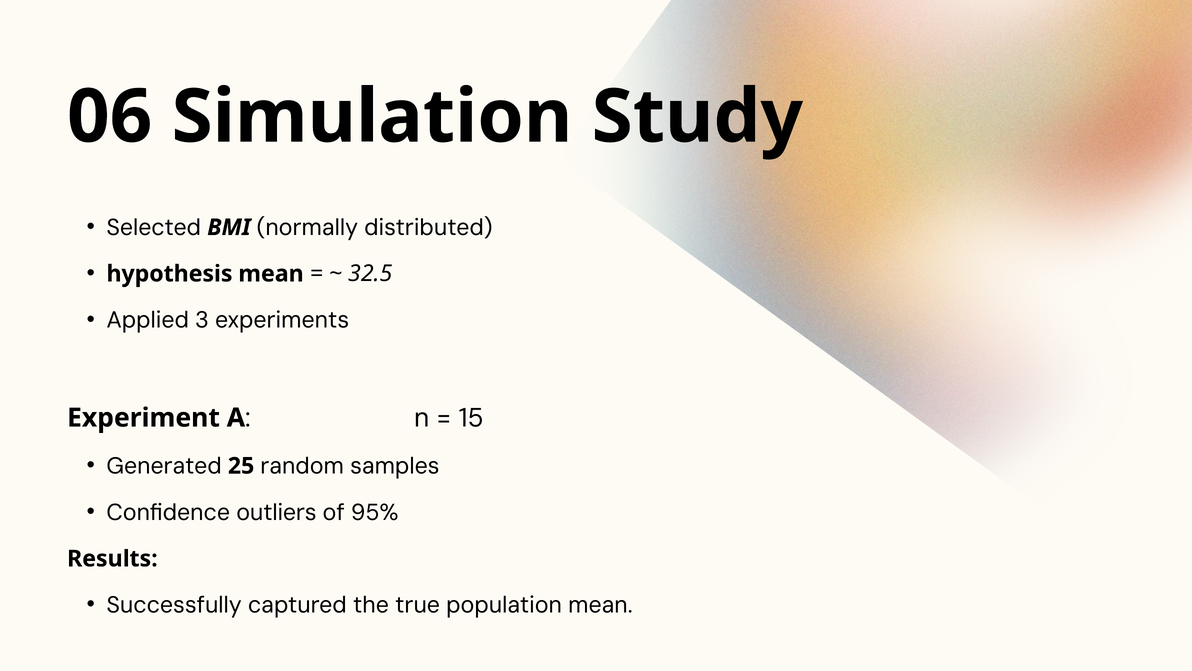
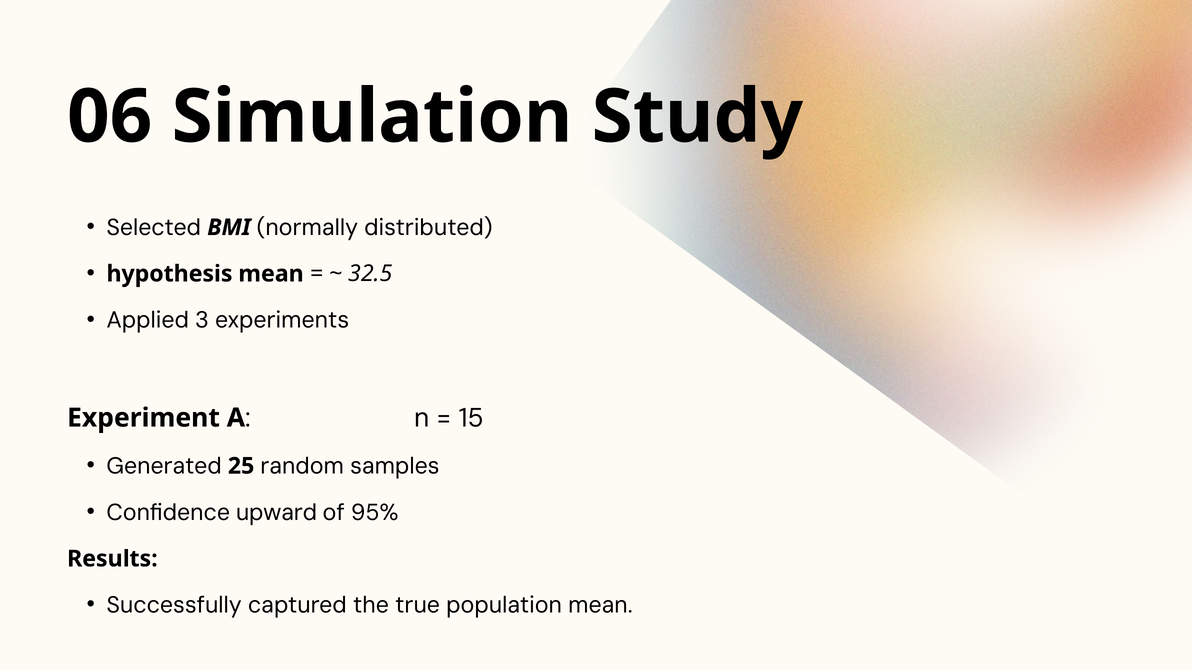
outliers: outliers -> upward (276, 512)
